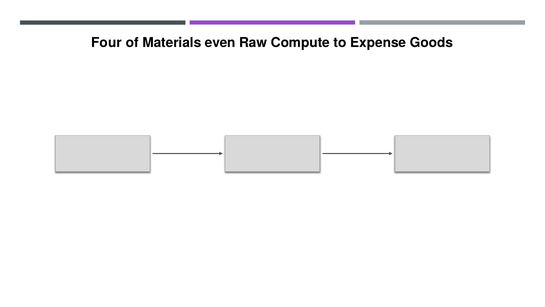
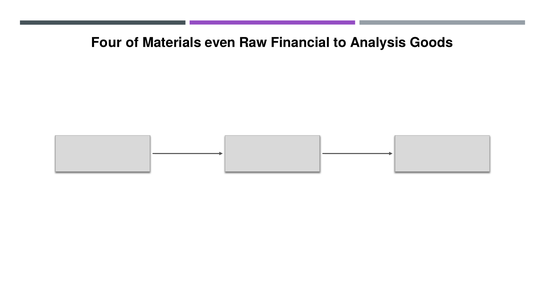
Compute: Compute -> Financial (300, 42)
Expense: Expense -> Analysis (378, 42)
